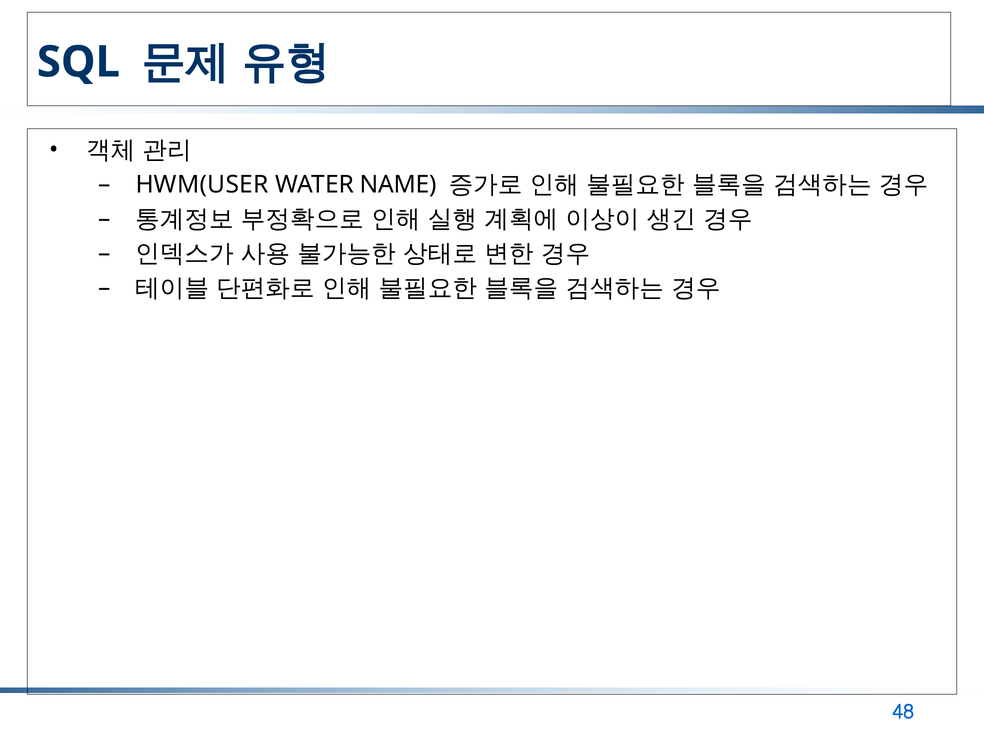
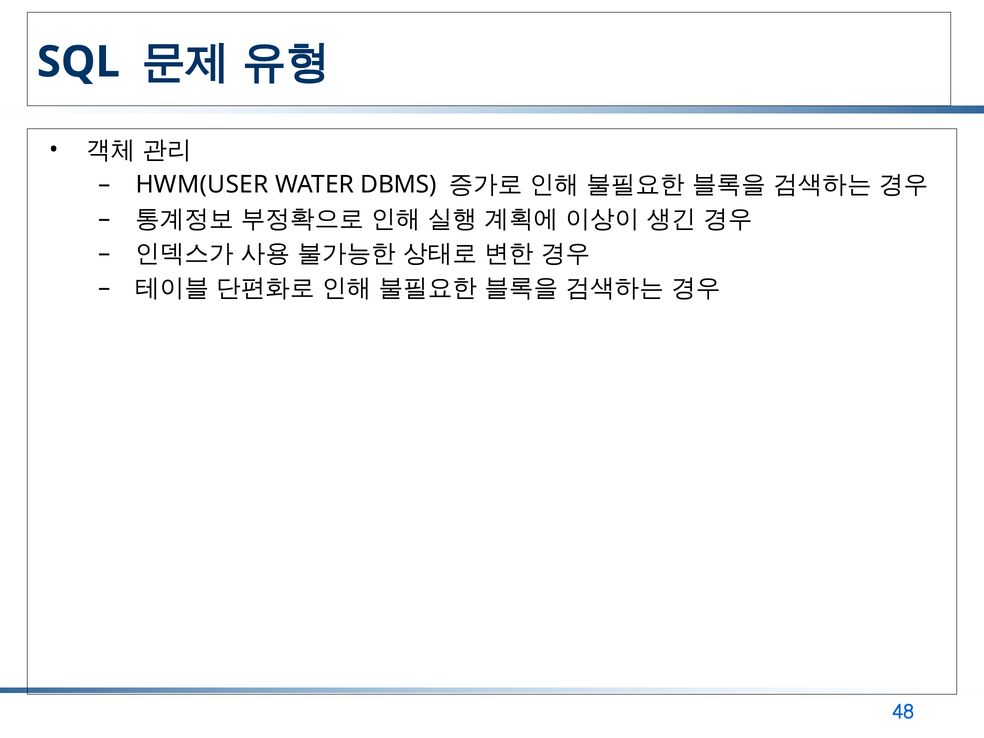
NAME: NAME -> DBMS (398, 185)
